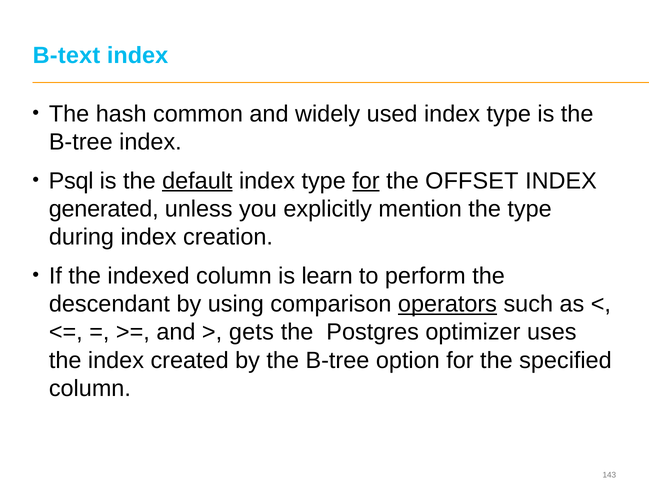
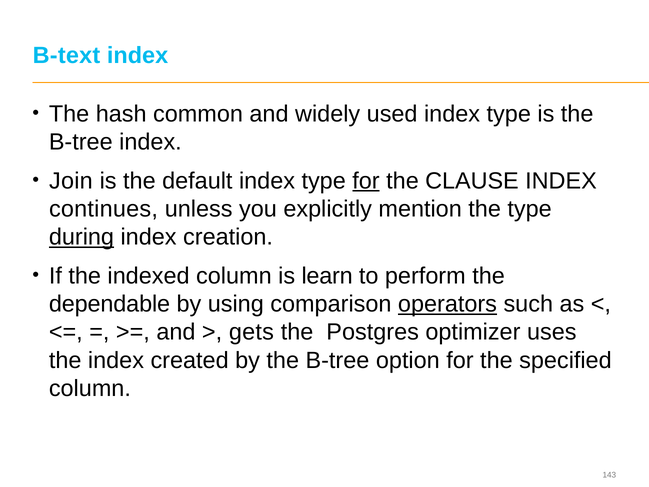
Psql: Psql -> Join (71, 181)
default underline: present -> none (197, 181)
OFFSET: OFFSET -> CLAUSE (472, 181)
generated: generated -> continues (103, 209)
during underline: none -> present (81, 237)
descendant: descendant -> dependable (110, 304)
